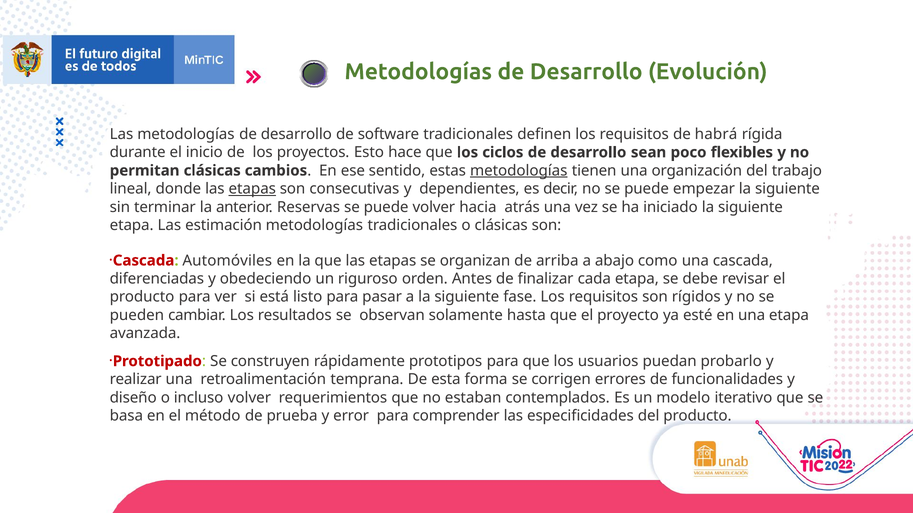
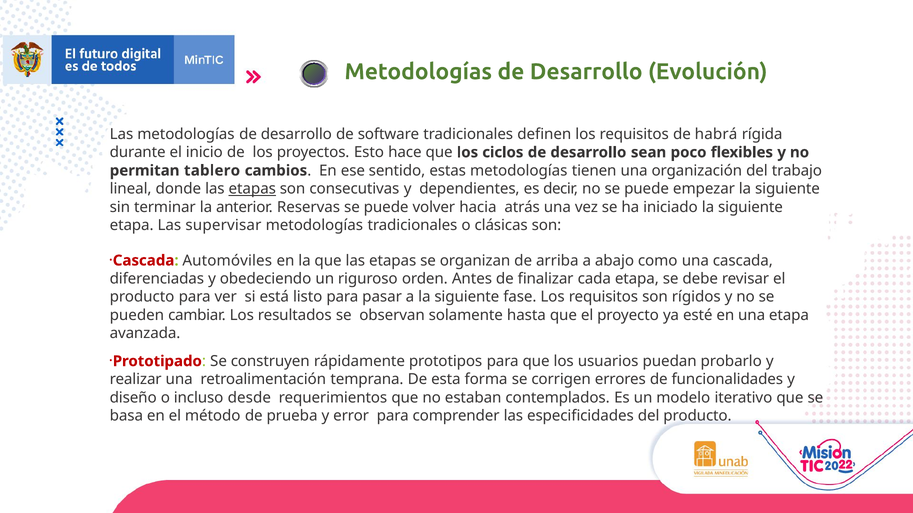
permitan clásicas: clásicas -> tablero (212, 171)
metodologías underline: present -> none (519, 171)
estimación: estimación -> supervisar (223, 226)
incluso volver: volver -> desde (249, 398)
